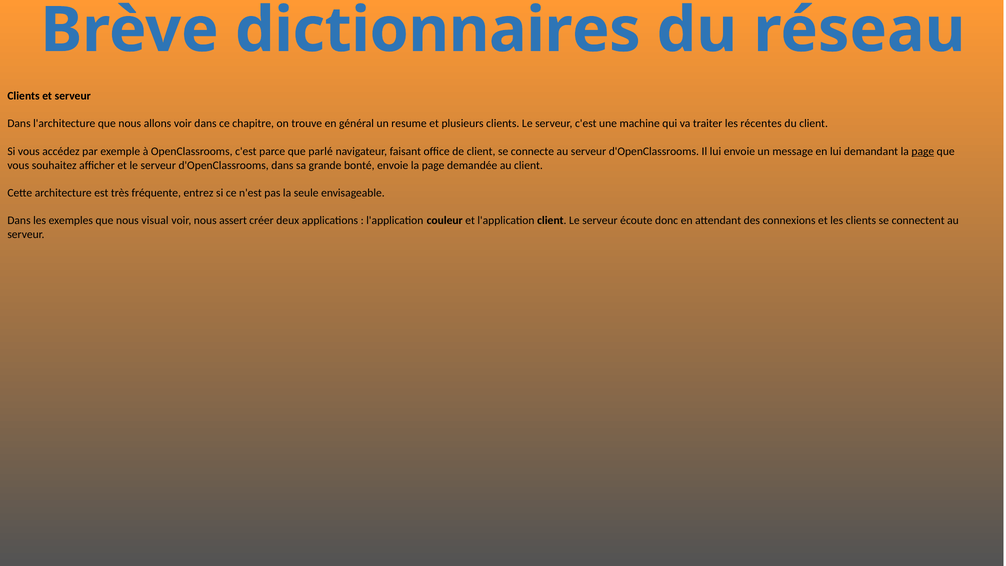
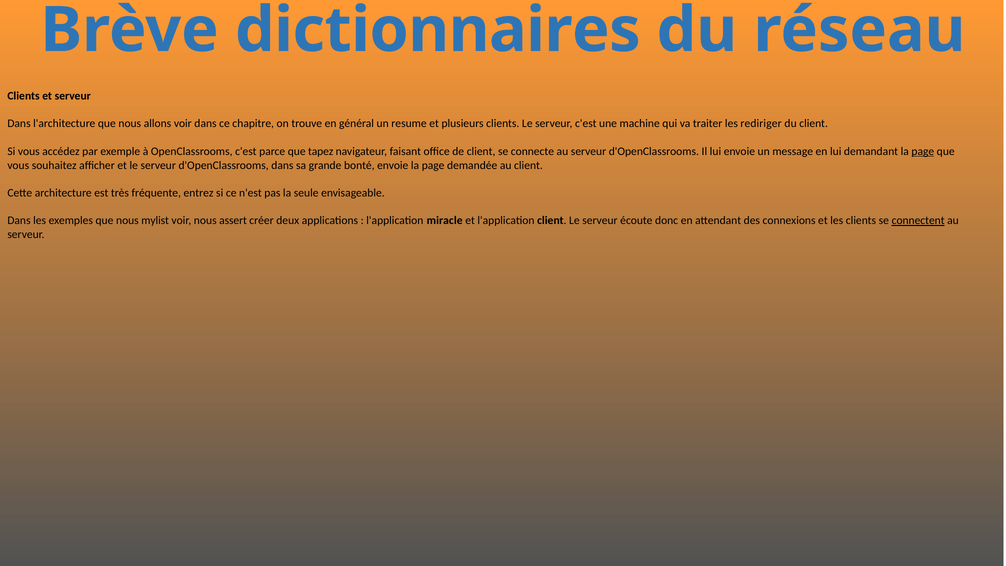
récentes: récentes -> rediriger (761, 124)
parlé: parlé -> tapez (321, 151)
visual: visual -> mylist (155, 221)
couleur: couleur -> miracle (445, 221)
connectent underline: none -> present (918, 221)
